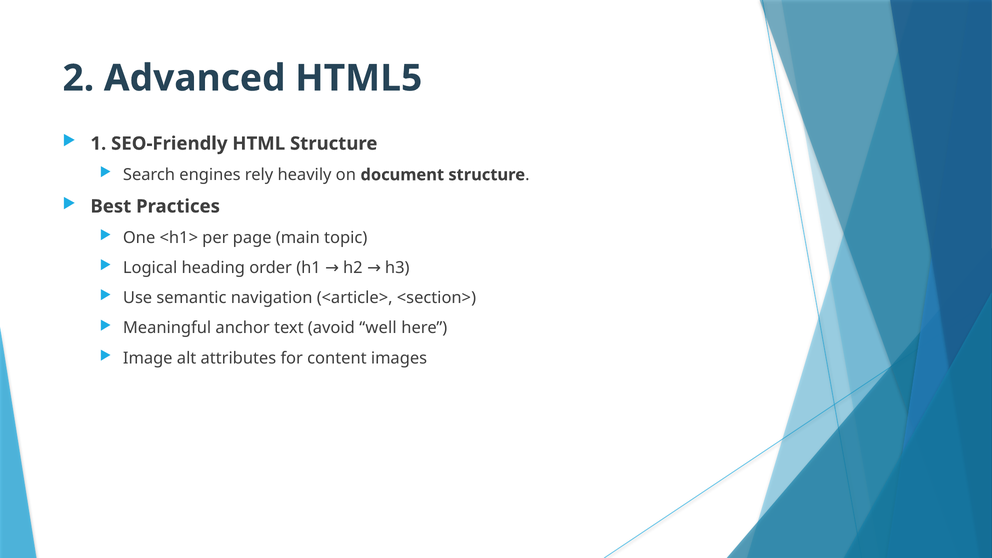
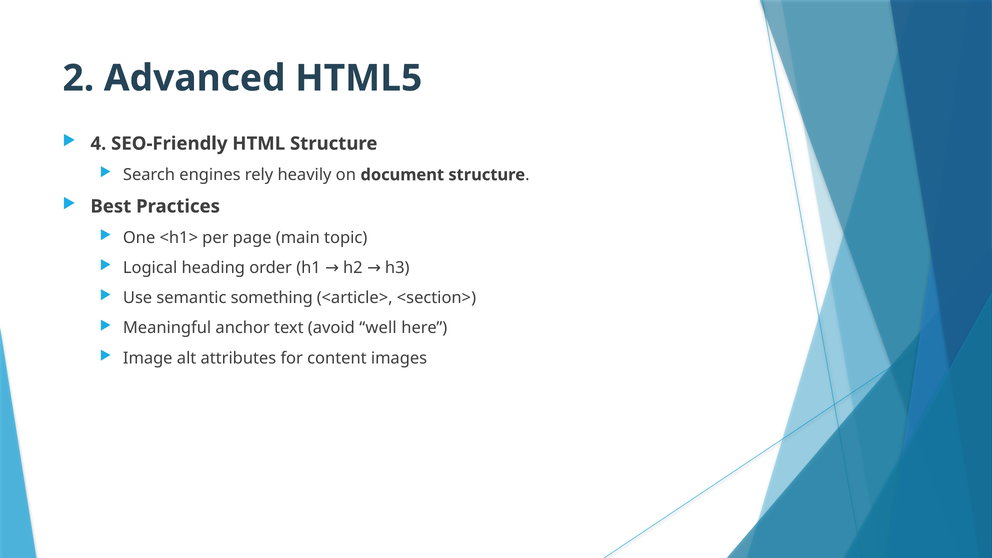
1: 1 -> 4 (98, 144)
navigation: navigation -> something (272, 298)
